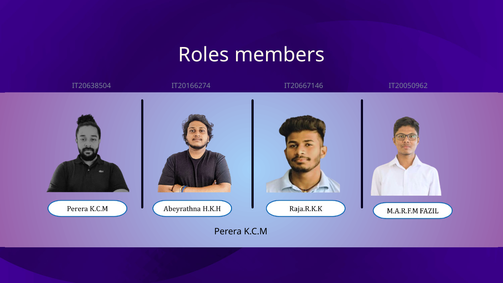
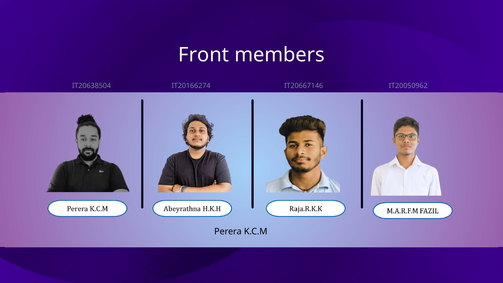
Roles: Roles -> Front (204, 55)
